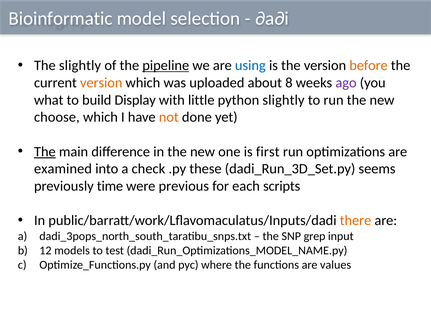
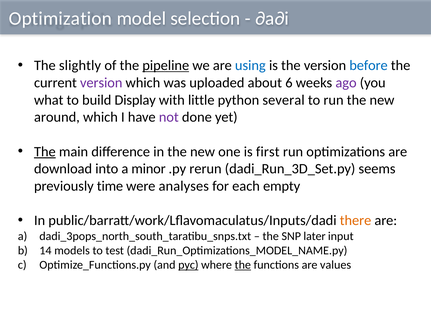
Bioinformatic: Bioinformatic -> Optimization (60, 19)
before colour: orange -> blue (369, 66)
version colour: orange -> purple (101, 83)
8: 8 -> 6 (289, 83)
python slightly: slightly -> several (284, 100)
choose: choose -> around (57, 117)
not colour: orange -> purple (169, 117)
examined: examined -> download (63, 169)
check: check -> minor (149, 169)
these: these -> rerun (205, 169)
previous: previous -> analyses (184, 186)
scripts: scripts -> empty (282, 186)
grep: grep -> later (315, 236)
12: 12 -> 14 (45, 251)
pyc underline: none -> present (188, 265)
the underline: none -> present (243, 265)
